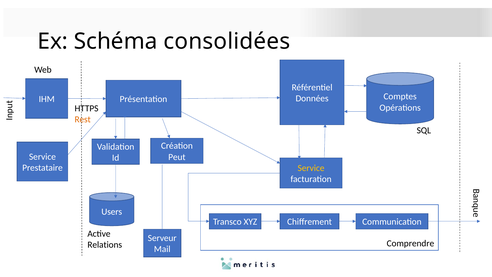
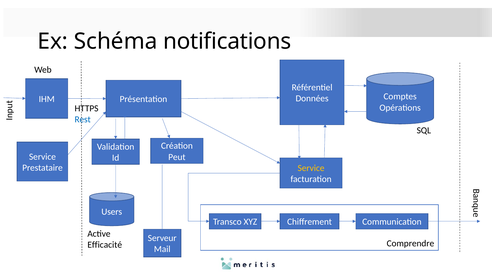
consolidées: consolidées -> notifications (227, 41)
Rest colour: orange -> blue (83, 120)
Relations: Relations -> Efficacité (105, 245)
